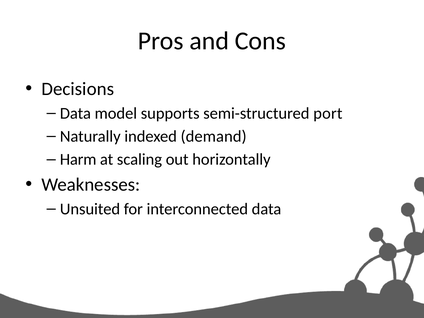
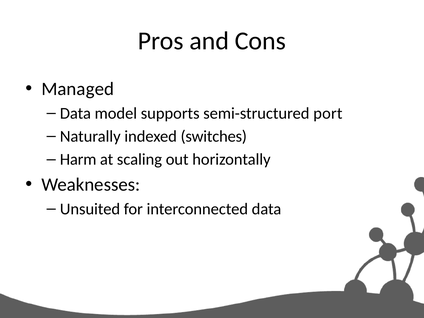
Decisions: Decisions -> Managed (78, 89)
demand: demand -> switches (214, 136)
